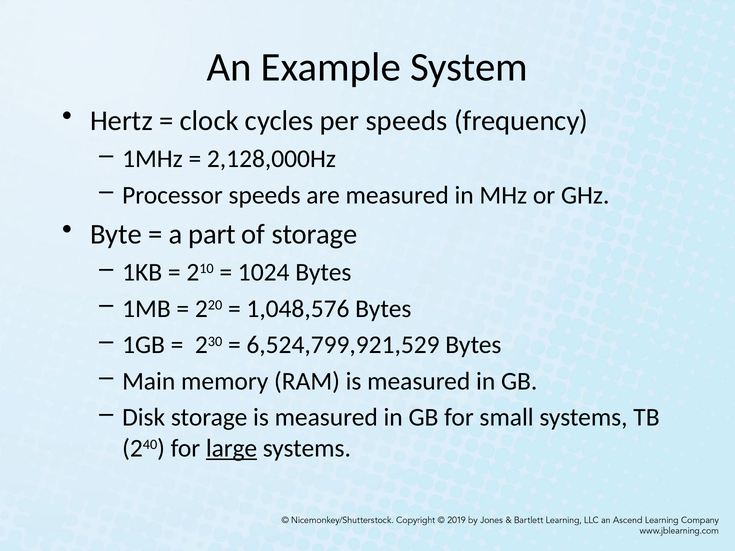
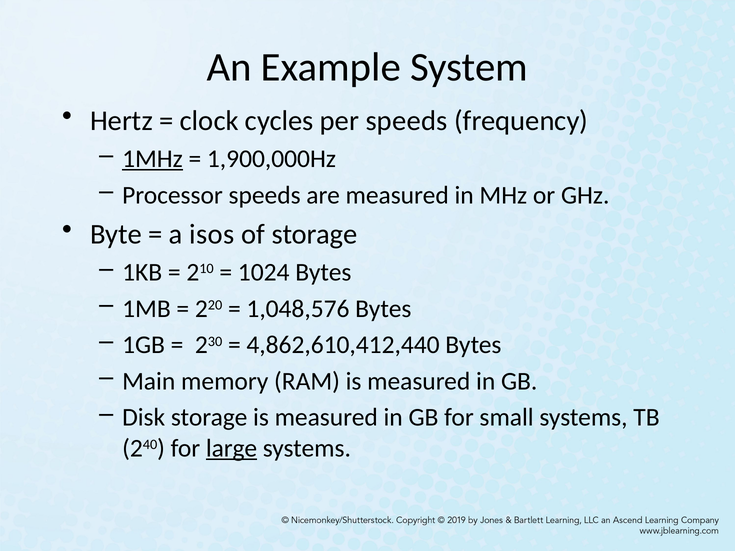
1MHz underline: none -> present (152, 159)
2,128,000Hz: 2,128,000Hz -> 1,900,000Hz (271, 159)
part: part -> isos (212, 234)
6,524,799,921,529: 6,524,799,921,529 -> 4,862,610,412,440 (343, 345)
